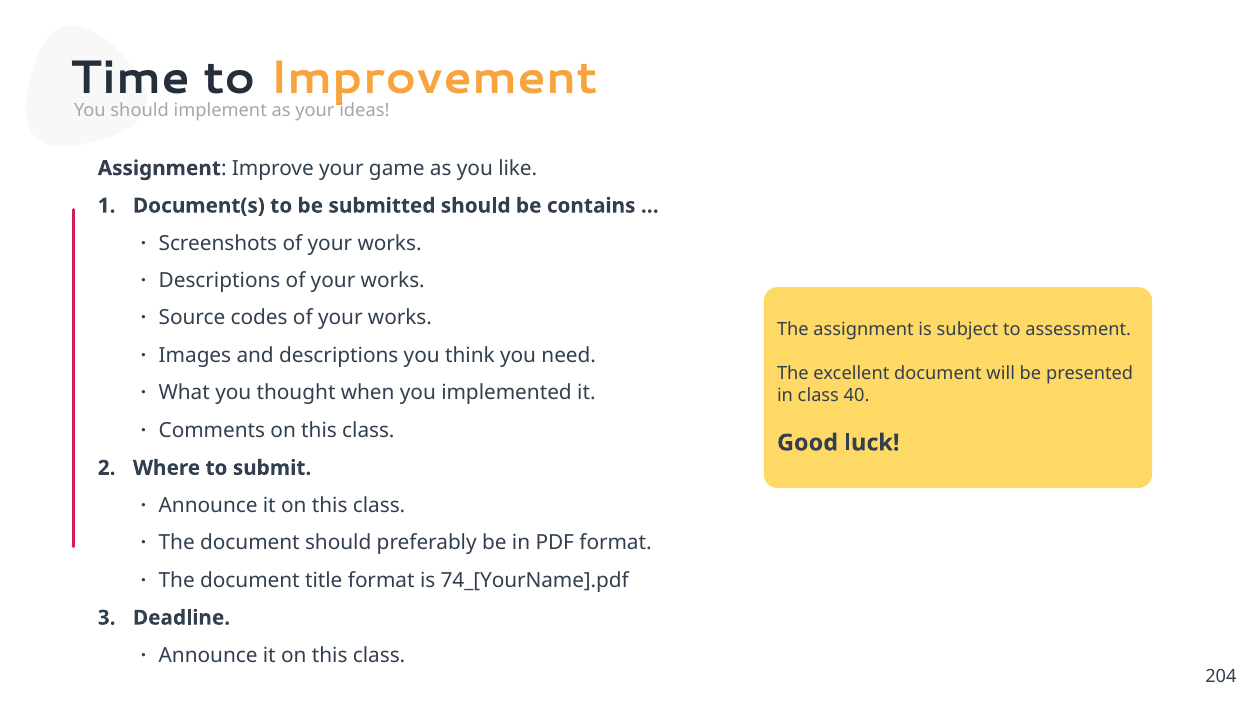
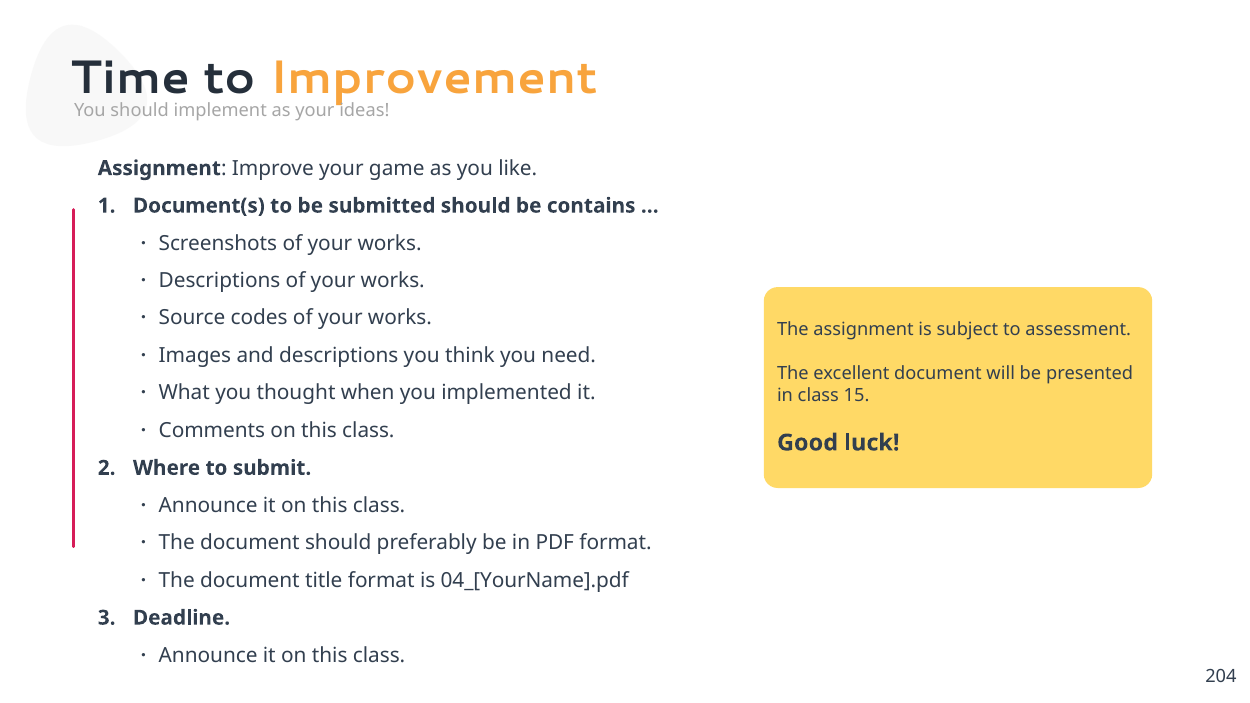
40: 40 -> 15 (857, 396)
74_[YourName].pdf: 74_[YourName].pdf -> 04_[YourName].pdf (535, 580)
